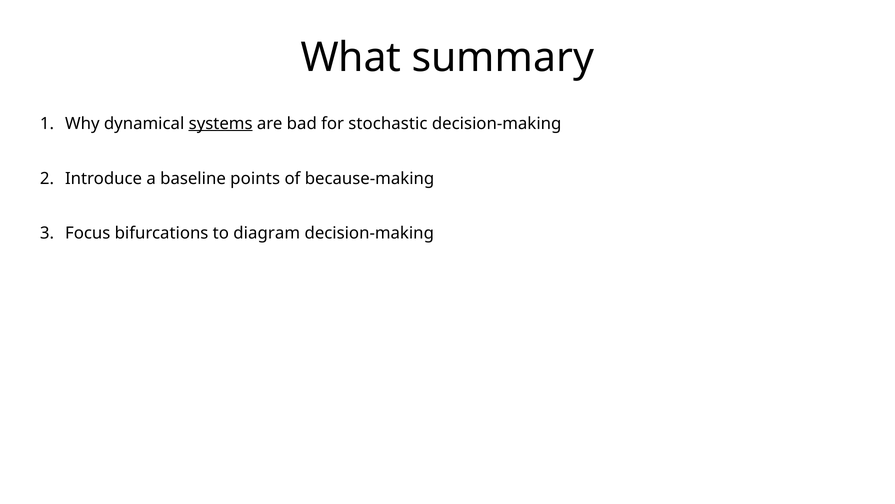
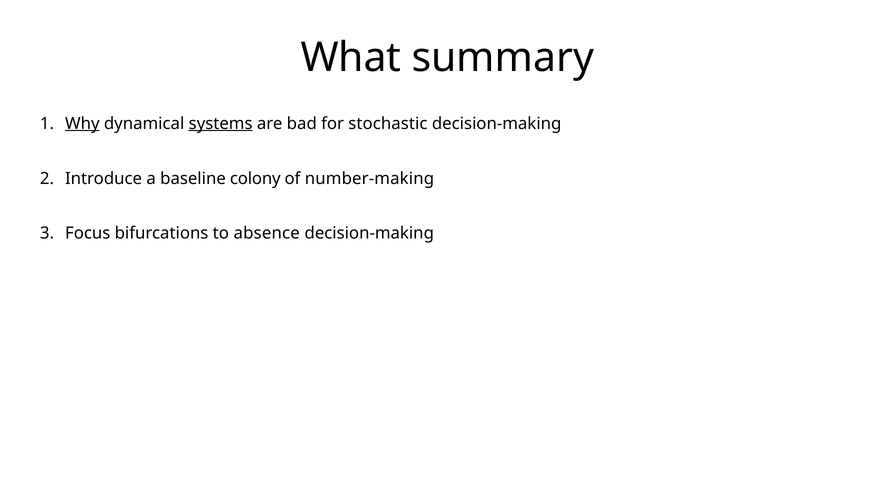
Why underline: none -> present (82, 123)
points: points -> colony (255, 178)
because-making: because-making -> number-making (369, 178)
diagram: diagram -> absence (267, 233)
